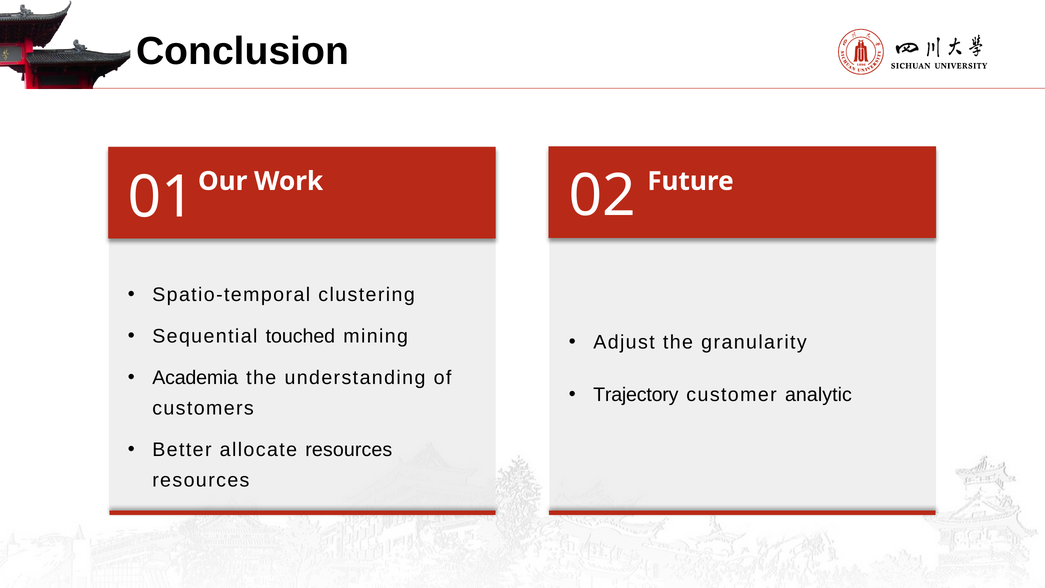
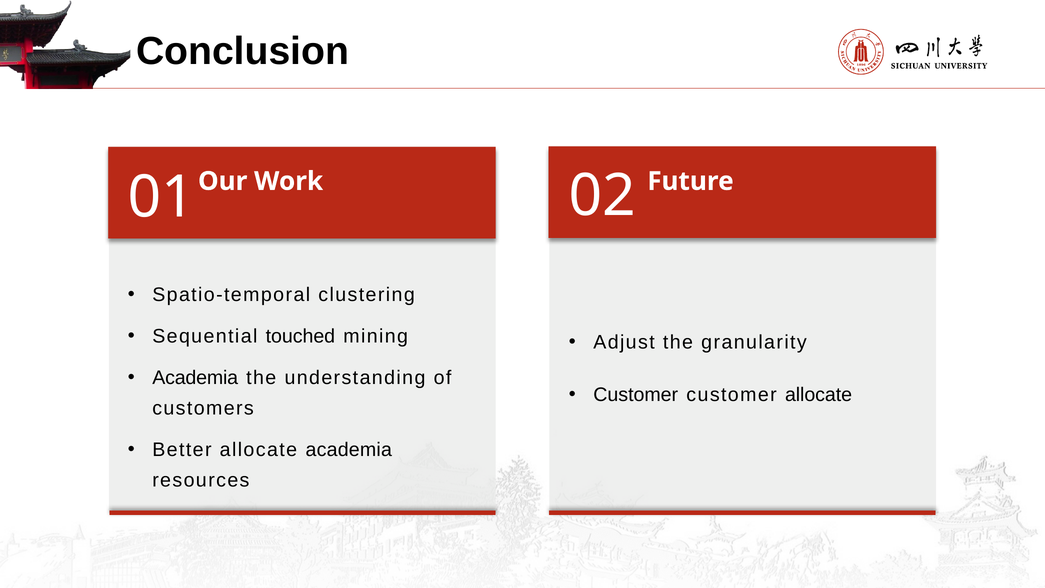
Trajectory: Trajectory -> Customer (636, 395)
customer analytic: analytic -> allocate (819, 395)
allocate resources: resources -> academia (349, 450)
